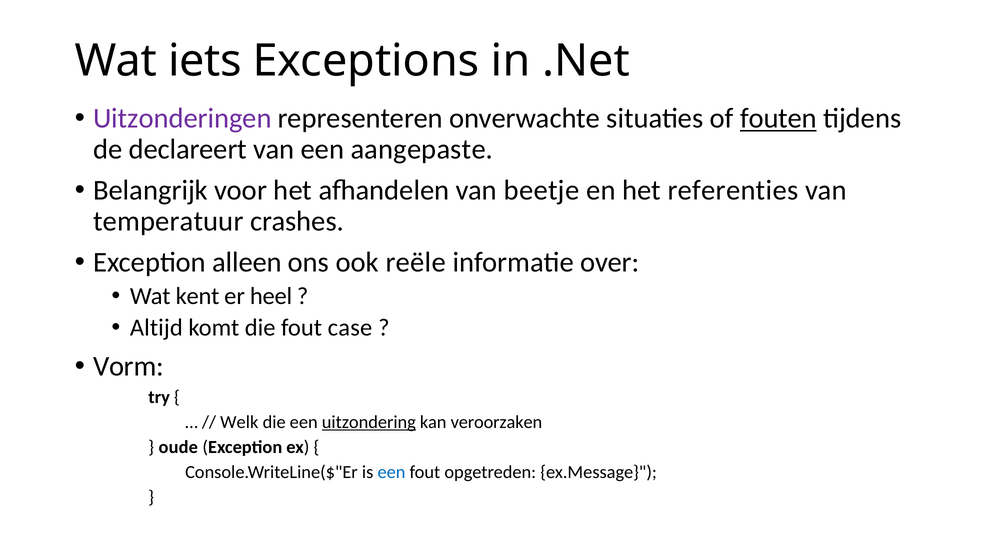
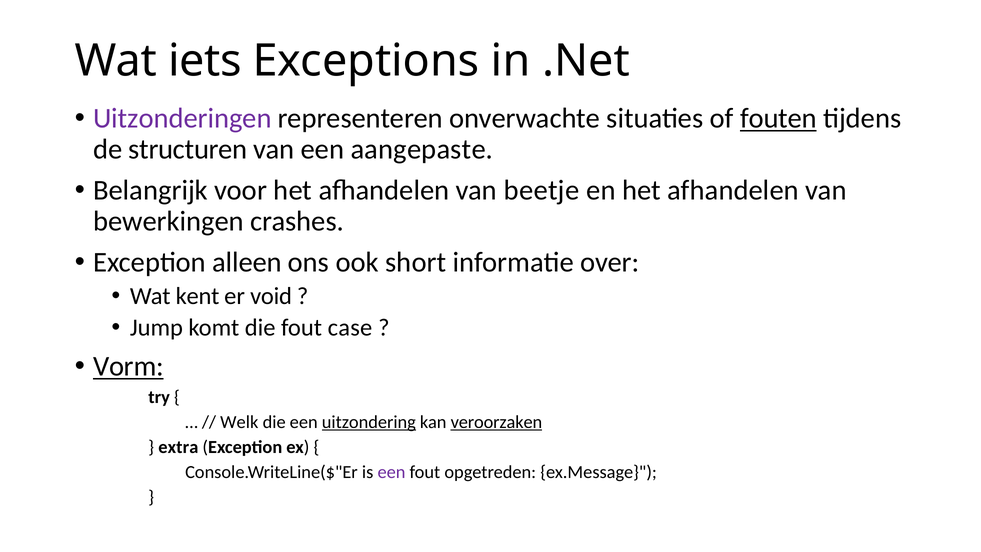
declareert: declareert -> structuren (188, 149)
en het referenties: referenties -> afhandelen (733, 190)
temperatuur: temperatuur -> bewerkingen (168, 221)
reële: reële -> short (416, 262)
heel: heel -> void (271, 296)
Altijd: Altijd -> Jump (156, 328)
Vorm underline: none -> present (129, 366)
veroorzaken underline: none -> present (496, 422)
oude: oude -> extra (178, 447)
een colour: blue -> purple (391, 472)
